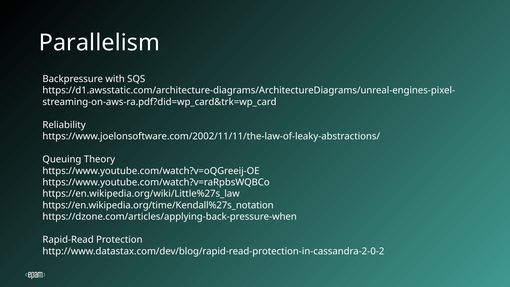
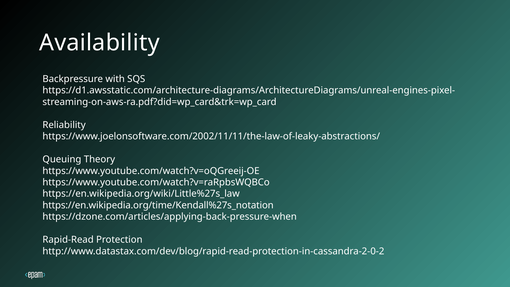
Parallelism: Parallelism -> Availability (99, 43)
